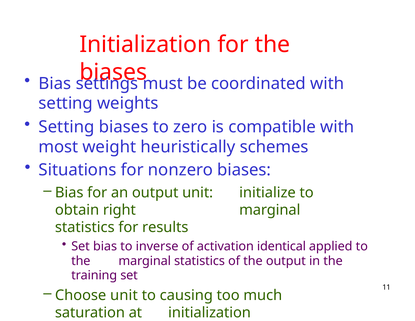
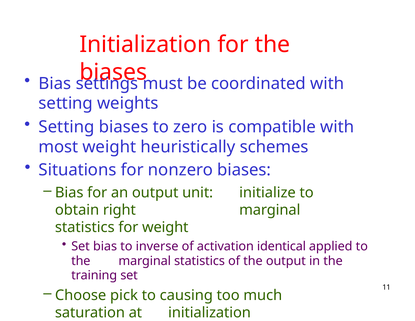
for results: results -> weight (165, 227)
Choose unit: unit -> pick (124, 295)
